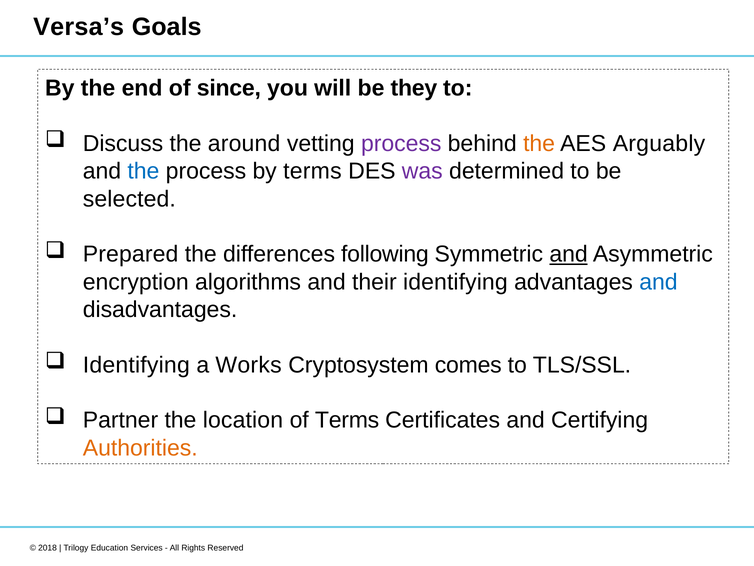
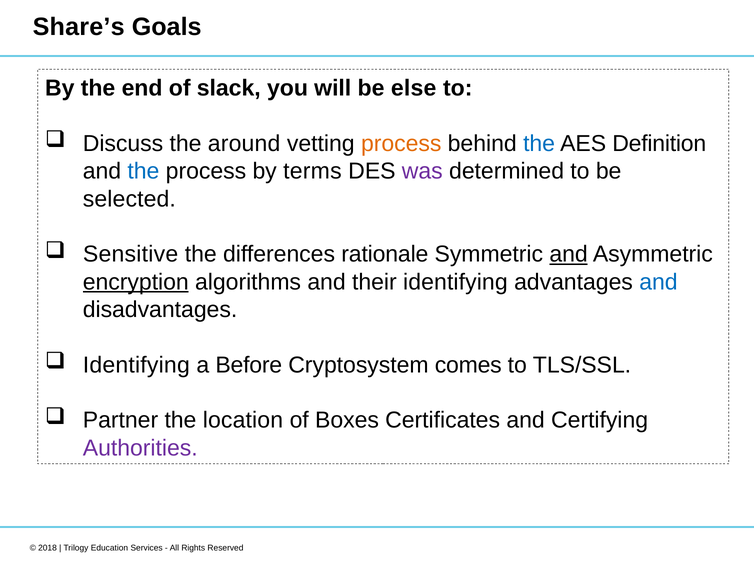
Versa’s: Versa’s -> Share’s (79, 27)
since: since -> slack (229, 88)
they: they -> else (414, 88)
process colour: purple -> orange (401, 143)
the colour: orange -> blue (539, 143)
Arguably: Arguably -> Definition (659, 143)
Prepared: Prepared -> Sensitive (131, 254)
following: following -> rationale (385, 254)
encryption underline: none -> present (136, 282)
Works: Works -> Before (249, 365)
of Terms: Terms -> Boxes (347, 420)
Authorities colour: orange -> purple (140, 448)
